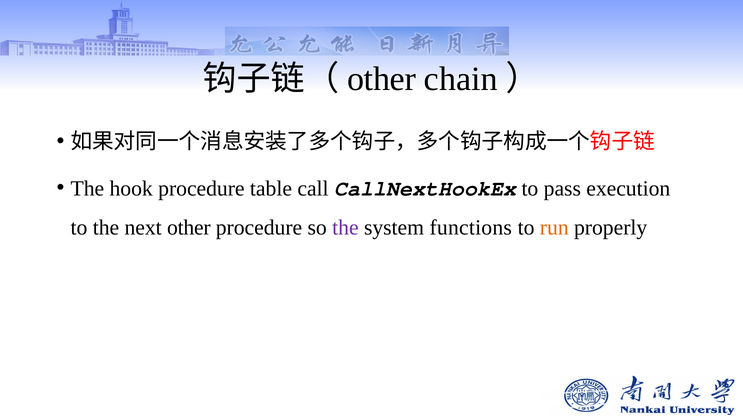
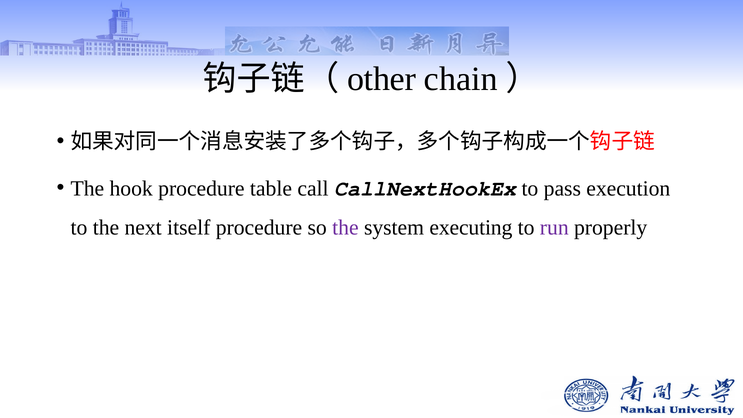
next other: other -> itself (189, 227)
functions: functions -> executing (471, 227)
run colour: orange -> purple (554, 227)
